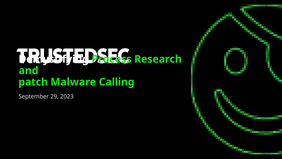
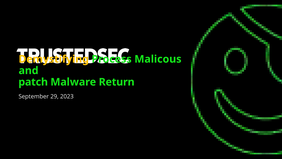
Demystifying colour: white -> yellow (54, 59)
Research: Research -> Malicous (158, 59)
Calling: Calling -> Return (117, 82)
